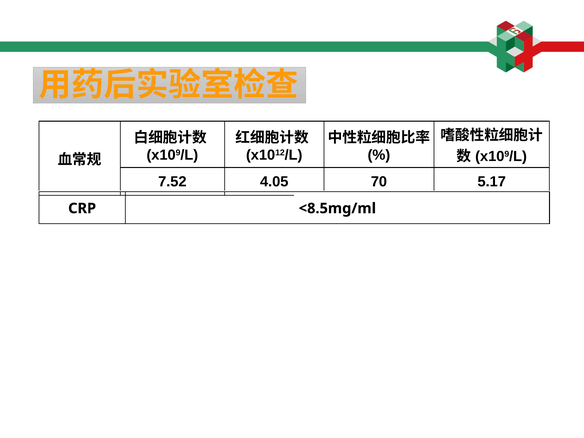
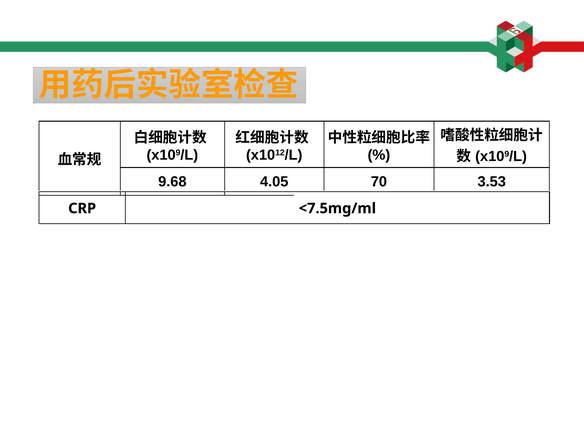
7.52: 7.52 -> 9.68 (172, 182)
5.17: 5.17 -> 3.53 (492, 182)
<8.5mg/ml: <8.5mg/ml -> <7.5mg/ml (337, 208)
